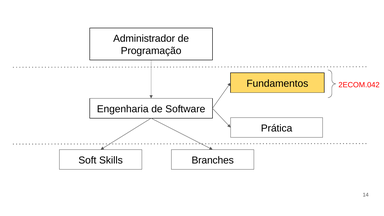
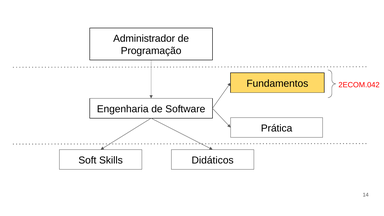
Branches: Branches -> Didáticos (213, 160)
